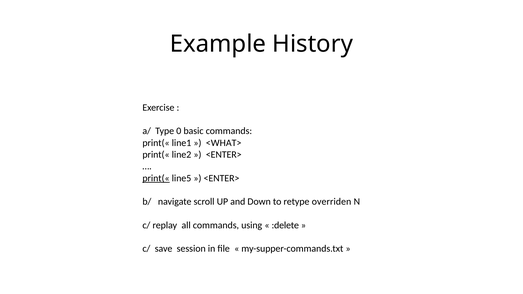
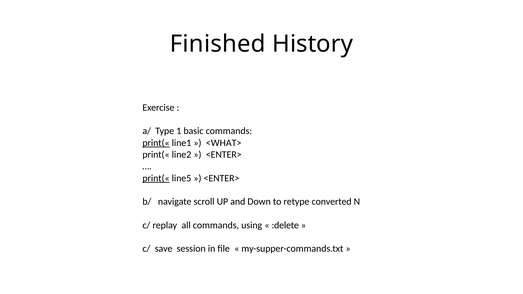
Example: Example -> Finished (218, 44)
0: 0 -> 1 (179, 131)
print(« underline: none -> present (156, 143)
overriden: overriden -> converted (332, 202)
